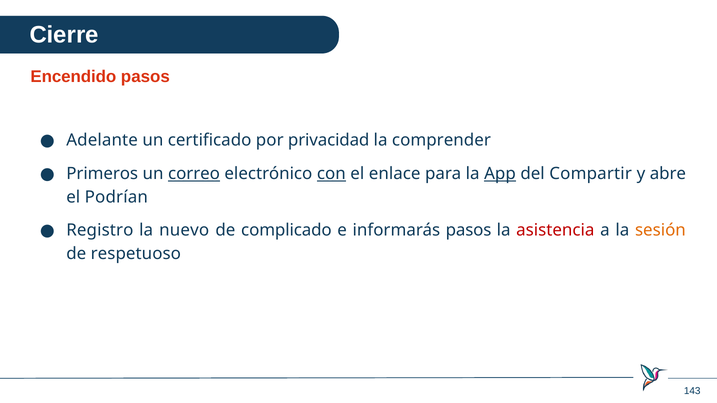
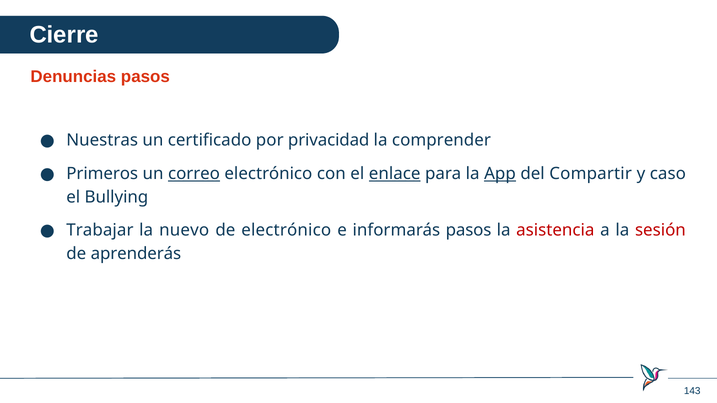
Encendido: Encendido -> Denuncias (73, 77)
Adelante: Adelante -> Nuestras (102, 140)
con underline: present -> none (331, 174)
enlace underline: none -> present (395, 174)
abre: abre -> caso (668, 174)
Podrían: Podrían -> Bullying (116, 197)
Registro: Registro -> Trabajar (100, 230)
de complicado: complicado -> electrónico (286, 230)
sesión colour: orange -> red (660, 230)
respetuoso: respetuoso -> aprenderás (136, 254)
